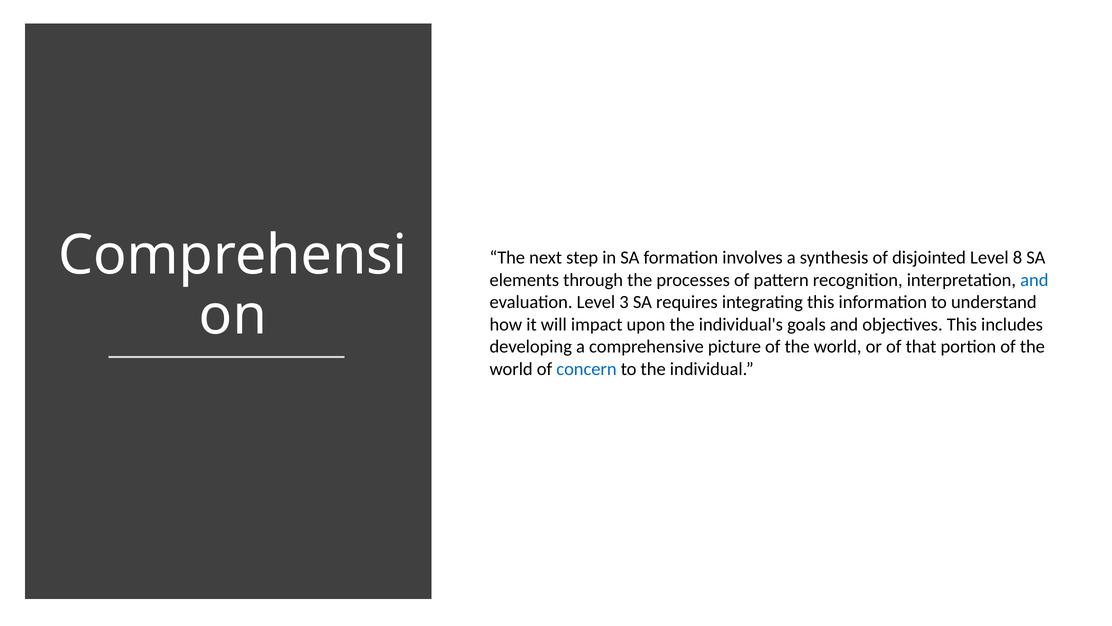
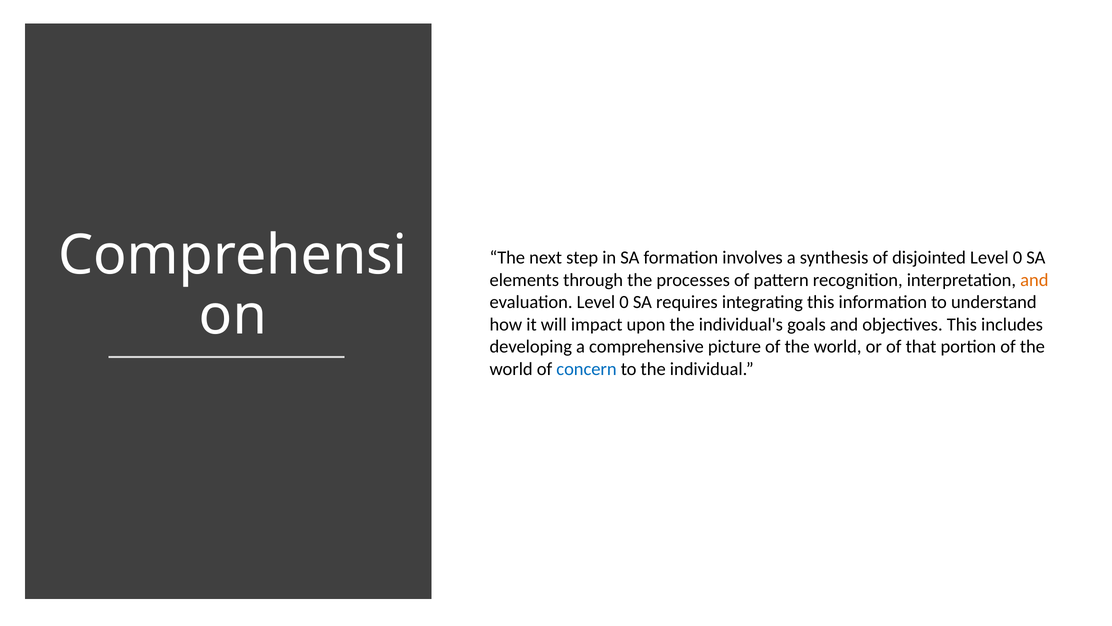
disjointed Level 8: 8 -> 0 (1017, 258)
and colour: blue -> orange (1034, 280)
evaluation Level 3: 3 -> 0 (624, 302)
